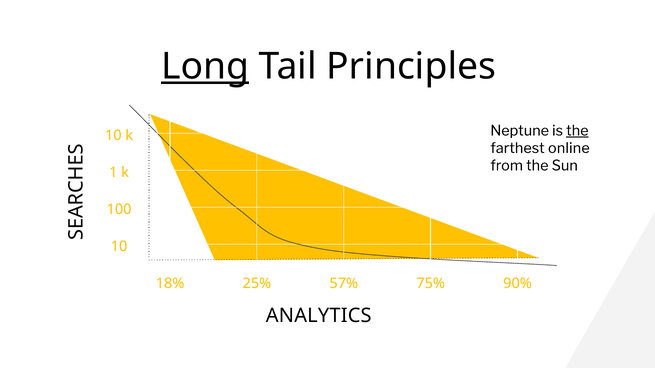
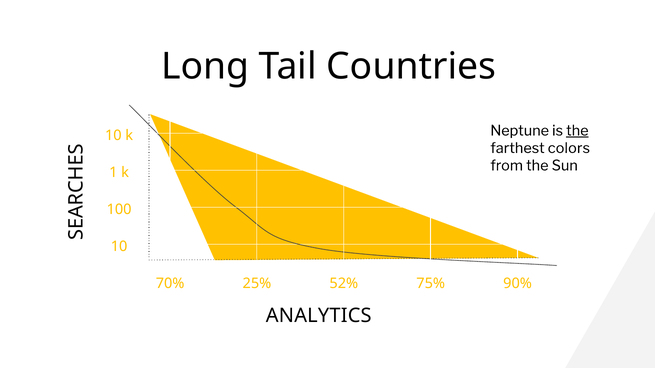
Long underline: present -> none (205, 67)
Principles: Principles -> Countries (411, 67)
online: online -> colors (569, 148)
18%: 18% -> 70% (170, 284)
57%: 57% -> 52% (344, 284)
